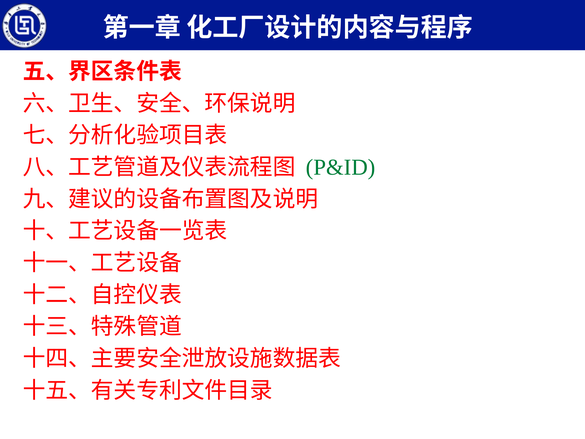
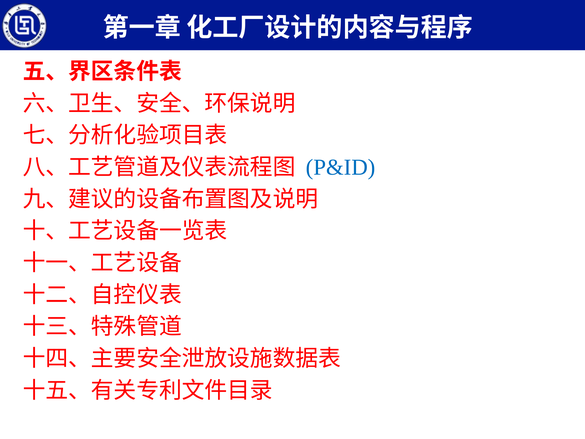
P&ID colour: green -> blue (341, 167)
